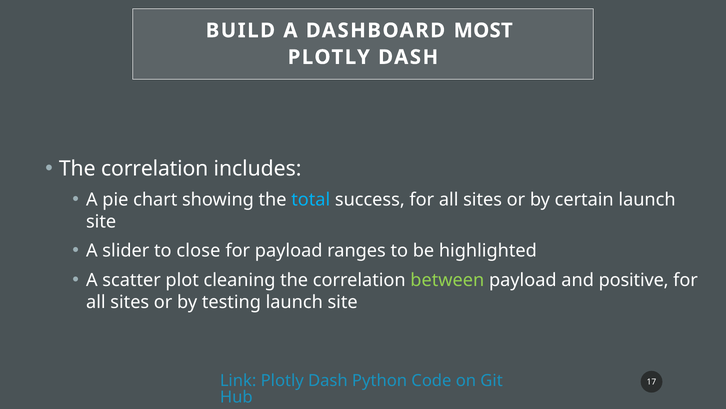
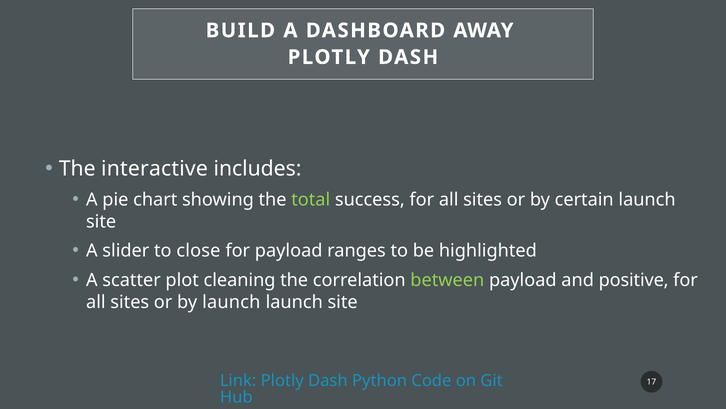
MOST: MOST -> AWAY (483, 30)
correlation: correlation -> interactive (154, 169)
total colour: light blue -> light green (311, 199)
by testing: testing -> launch (231, 302)
